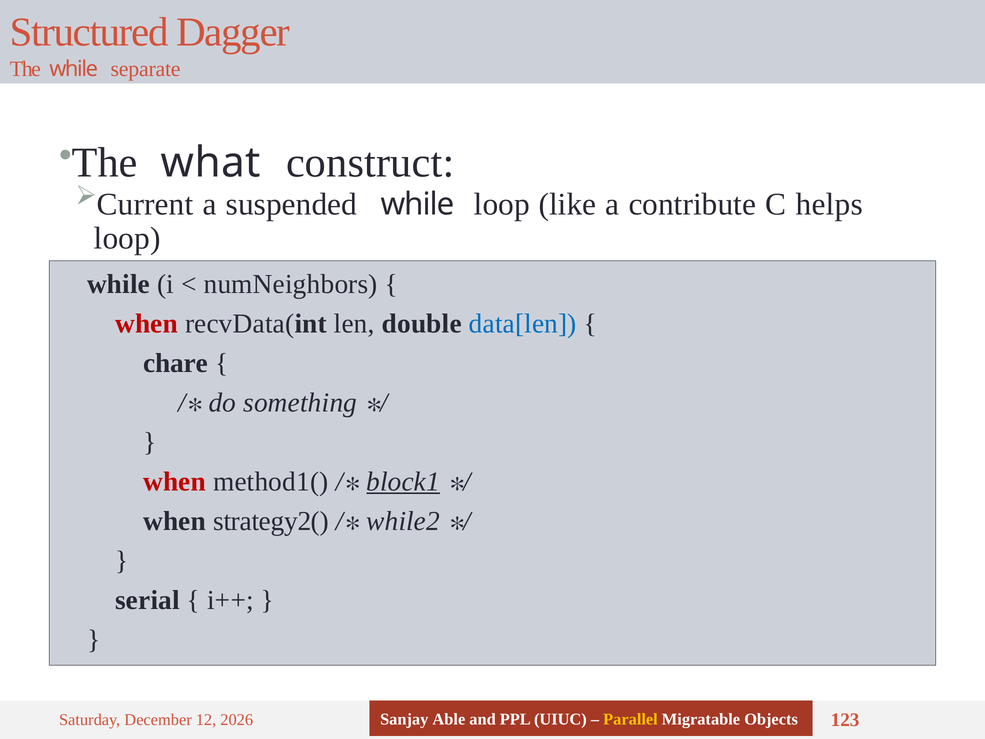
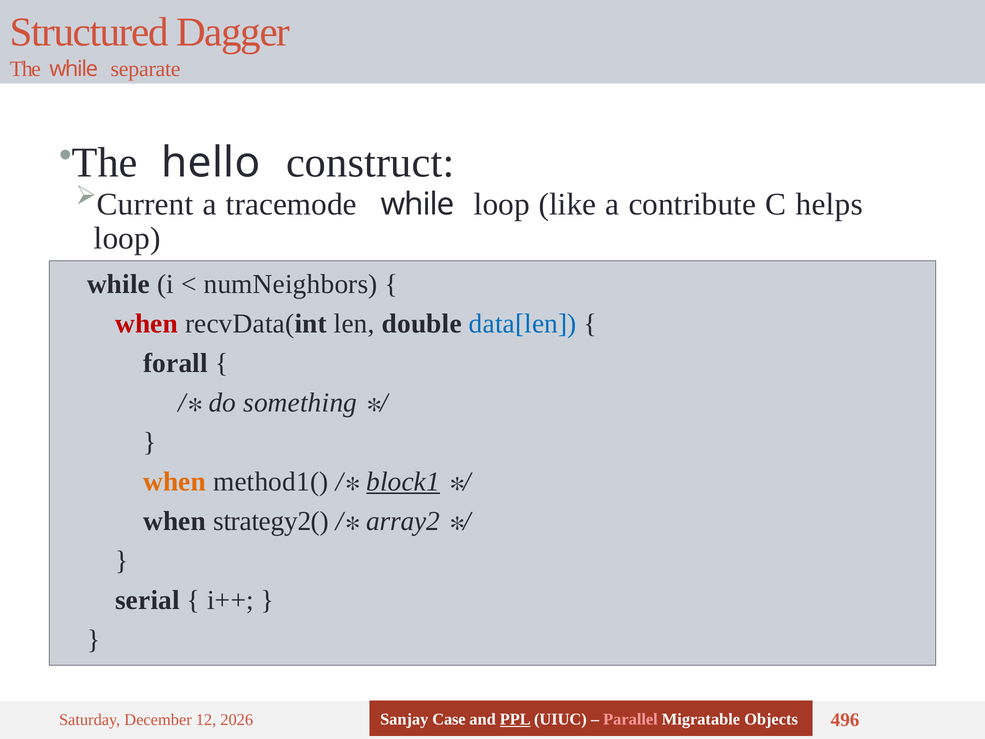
what: what -> hello (211, 162)
suspended: suspended -> tracemode (291, 204)
chare: chare -> forall (175, 363)
when colour: red -> orange (174, 481)
while2: while2 -> array2 (403, 521)
Able: Able -> Case (449, 719)
PPL underline: none -> present (515, 719)
Parallel colour: yellow -> pink (630, 719)
123: 123 -> 496 (845, 720)
